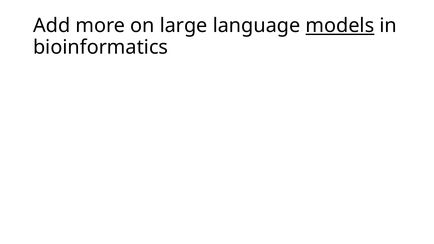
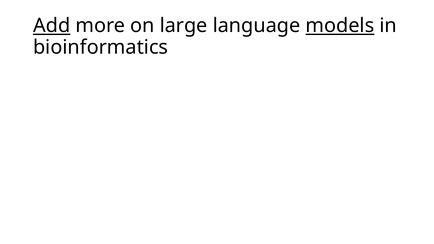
Add underline: none -> present (52, 26)
